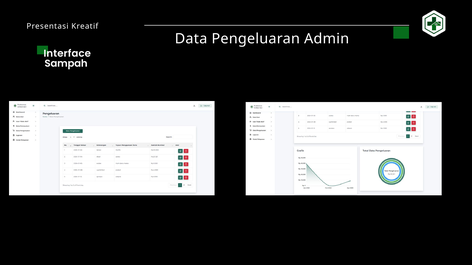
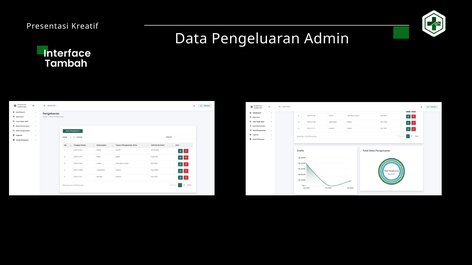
Sampah: Sampah -> Tambah (66, 64)
